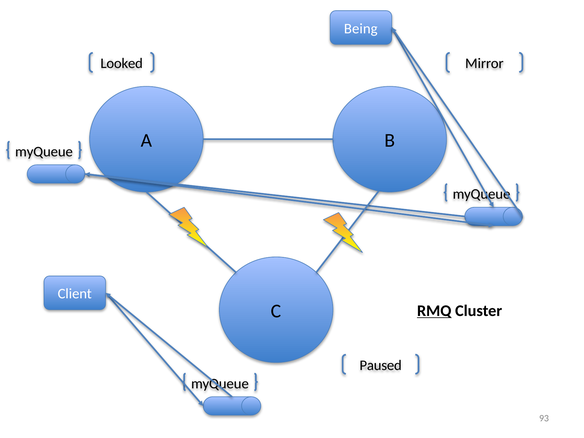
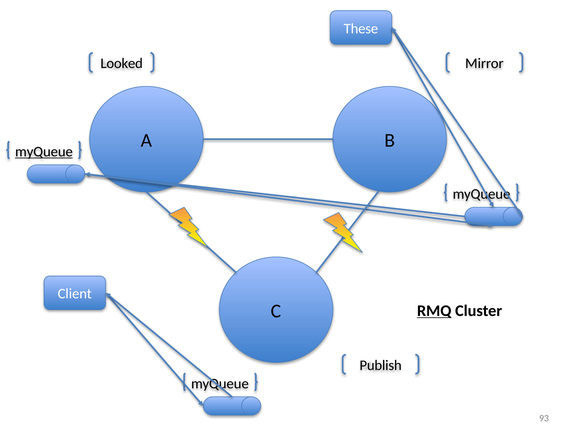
Being: Being -> These (361, 29)
myQueue underline: none -> present (44, 152)
Paused: Paused -> Publish (381, 365)
